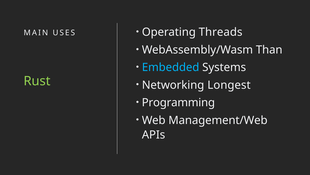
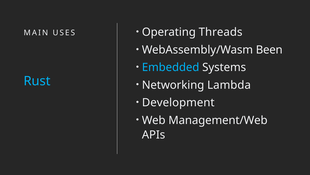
Than: Than -> Been (269, 50)
Rust colour: light green -> light blue (37, 81)
Longest: Longest -> Lambda (229, 85)
Programming: Programming -> Development (178, 102)
